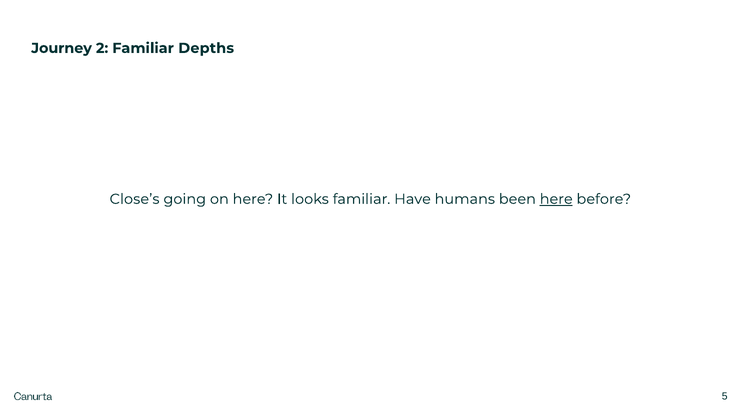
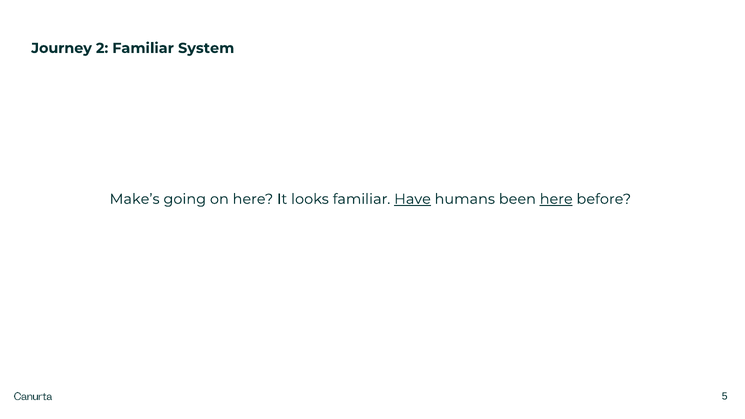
Depths: Depths -> System (206, 48)
Close’s: Close’s -> Make’s (135, 199)
Have underline: none -> present (412, 199)
